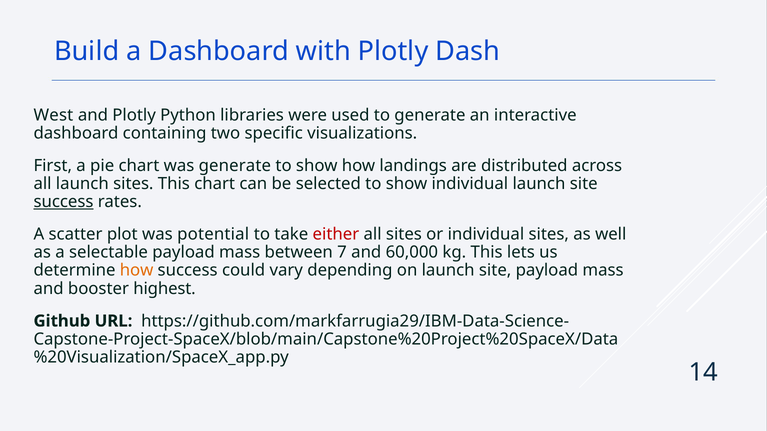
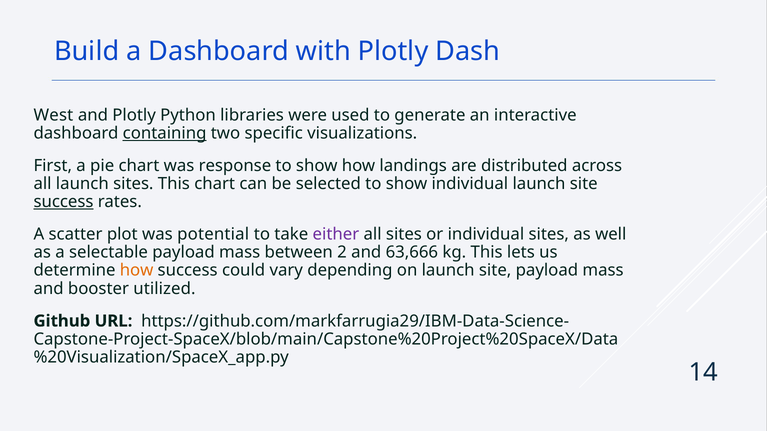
containing underline: none -> present (165, 133)
was generate: generate -> response (235, 166)
either colour: red -> purple (336, 234)
7: 7 -> 2 (342, 253)
60,000: 60,000 -> 63,666 (412, 253)
highest: highest -> utilized (164, 289)
